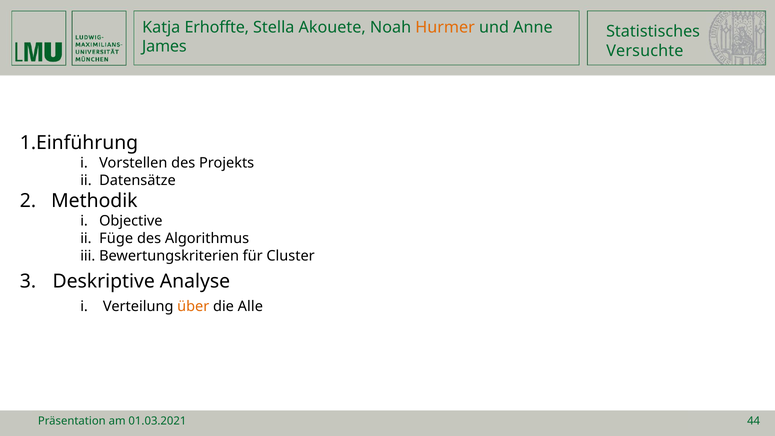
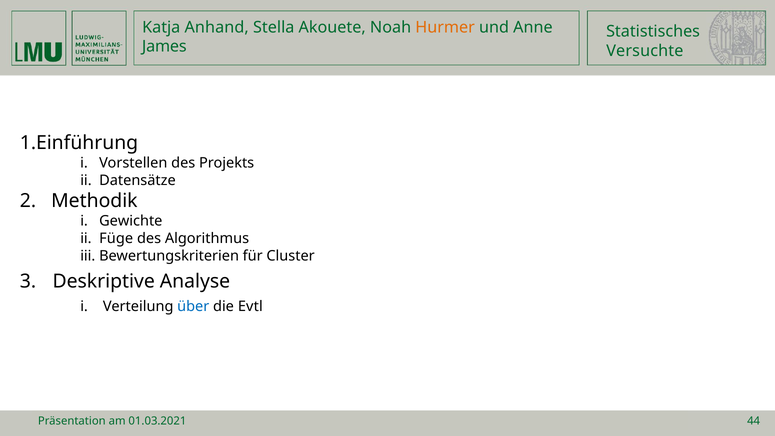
Erhoffte: Erhoffte -> Anhand (217, 27)
Objective: Objective -> Gewichte (131, 221)
über colour: orange -> blue (193, 306)
Alle: Alle -> Evtl (250, 306)
